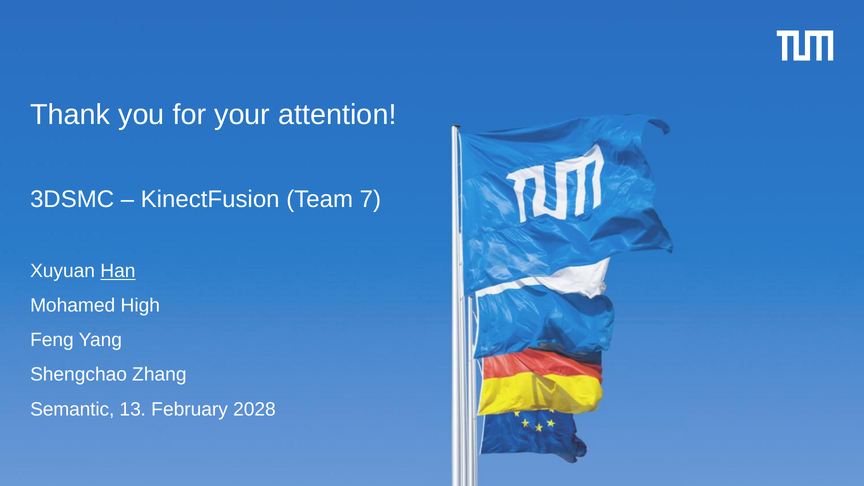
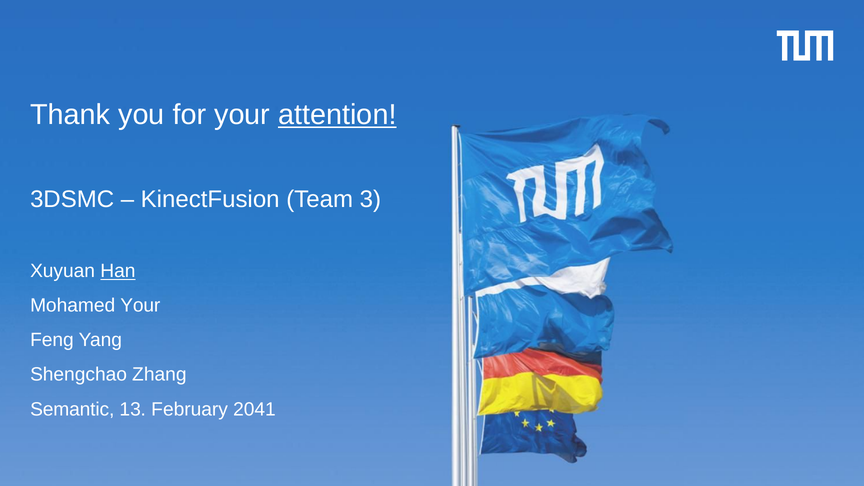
attention underline: none -> present (337, 115)
7: 7 -> 3 (370, 200)
Mohamed High: High -> Your (140, 306)
2028: 2028 -> 2041 (255, 409)
